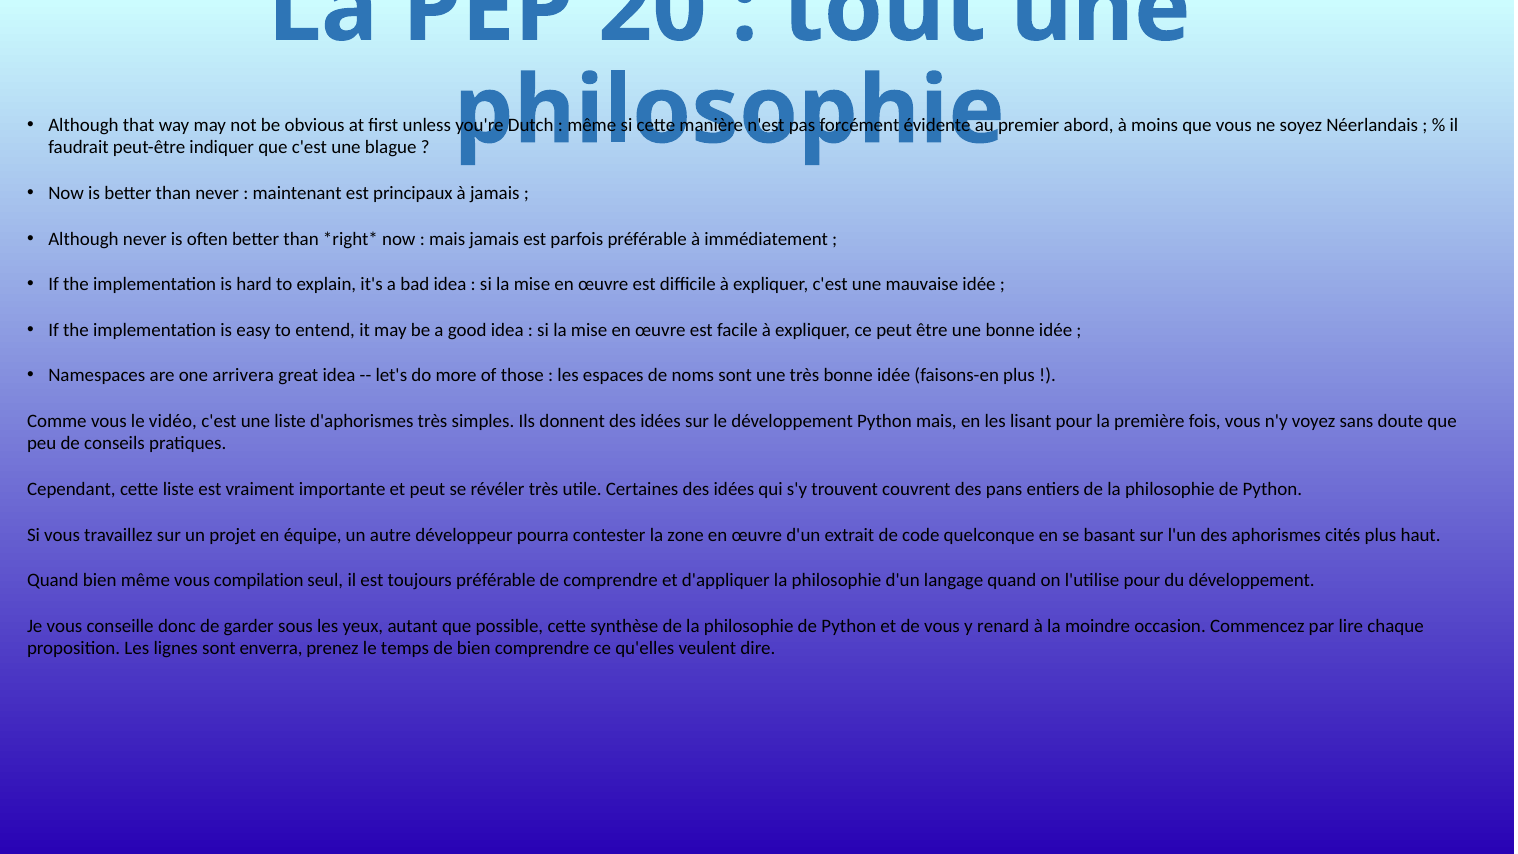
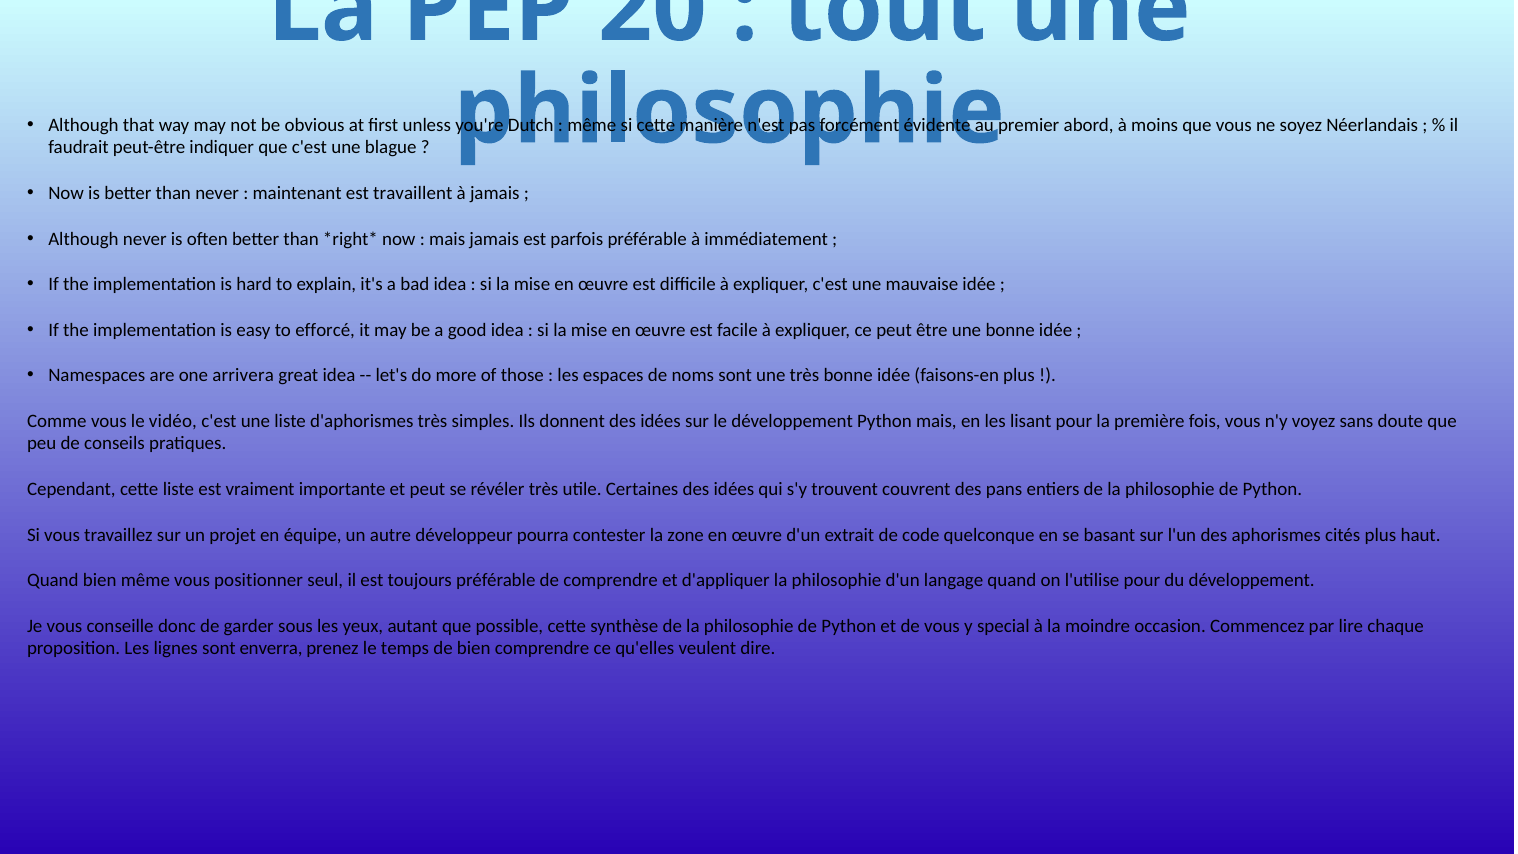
principaux: principaux -> travaillent (413, 193)
entend: entend -> efforcé (325, 330)
compilation: compilation -> positionner (259, 580)
renard: renard -> special (1003, 626)
